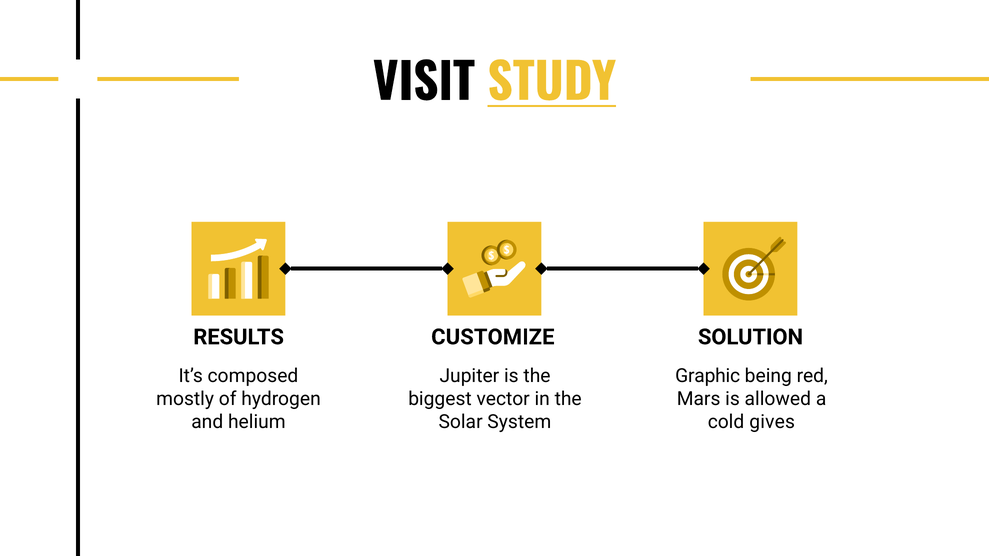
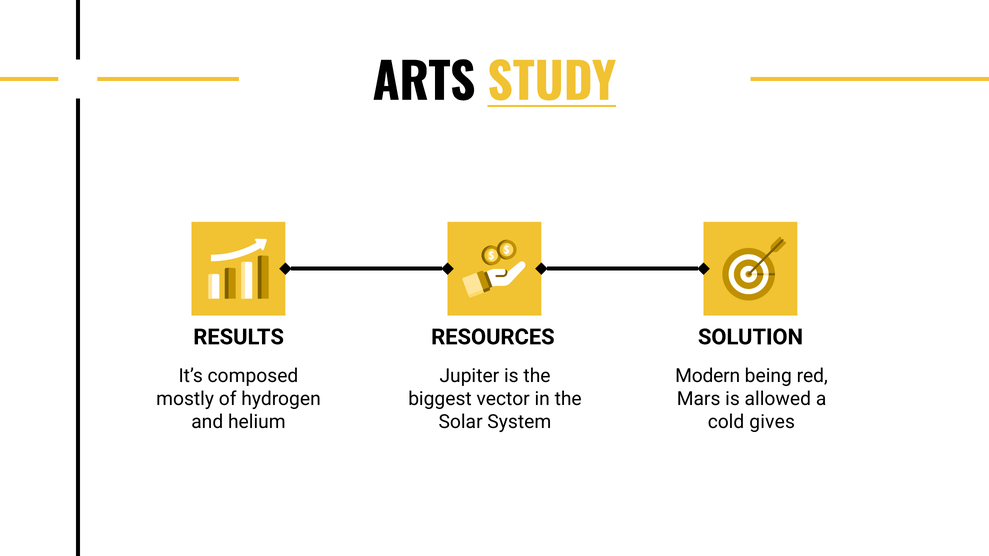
VISIT: VISIT -> ARTS (424, 84)
CUSTOMIZE: CUSTOMIZE -> RESOURCES (493, 337)
Graphic: Graphic -> Modern (708, 376)
